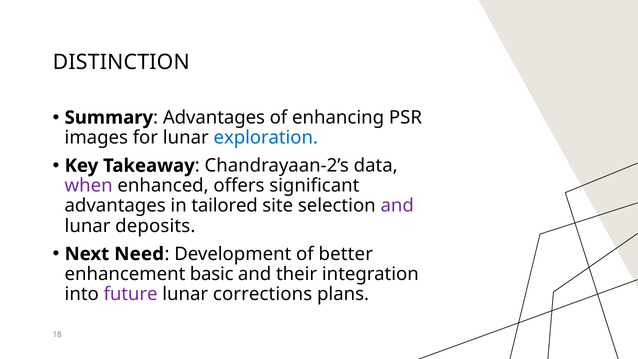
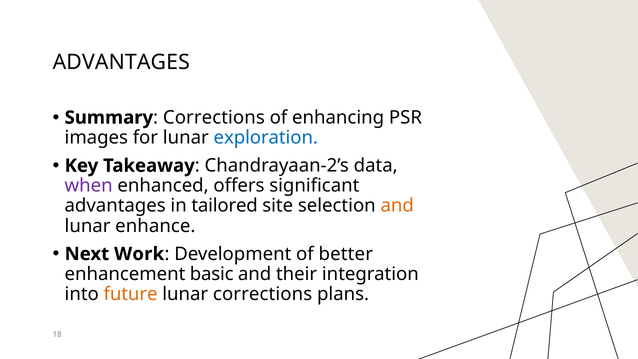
DISTINCTION: DISTINCTION -> ADVANTAGES (121, 62)
Advantages: Advantages -> Corrections (214, 118)
and colour: purple -> orange (397, 206)
deposits: deposits -> enhance (155, 226)
Need: Need -> Work (139, 254)
future colour: purple -> orange (131, 294)
